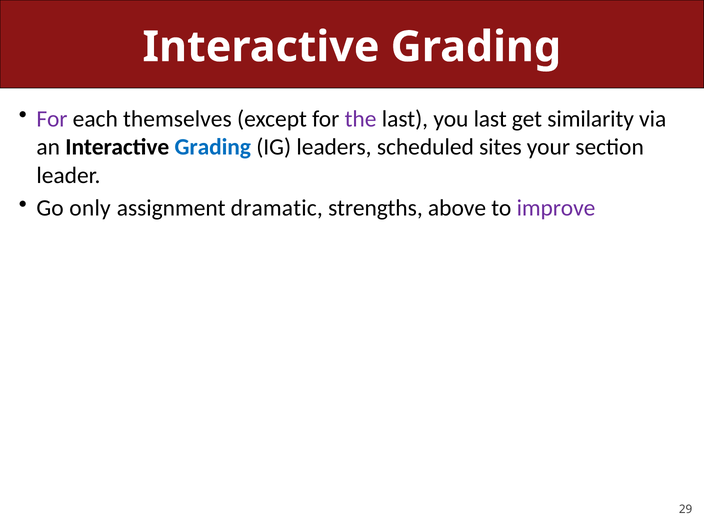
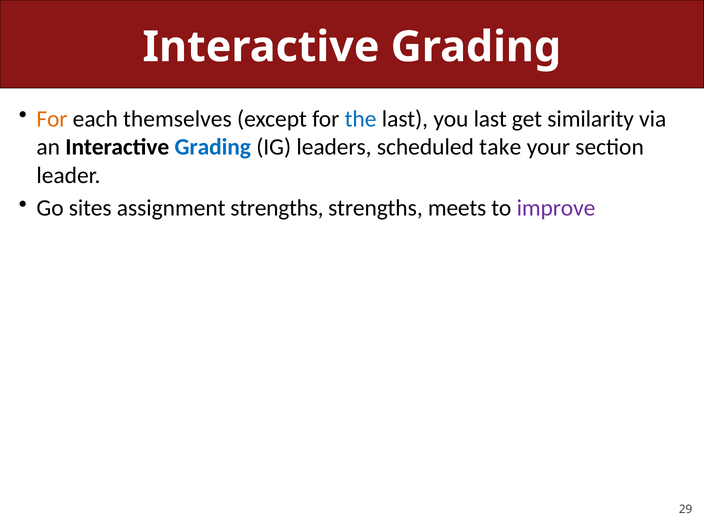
For colour: purple -> orange (52, 119)
the colour: purple -> blue (361, 119)
sites: sites -> take (500, 147)
only: only -> sites (90, 208)
assignment dramatic: dramatic -> strengths (277, 208)
above: above -> meets (457, 208)
